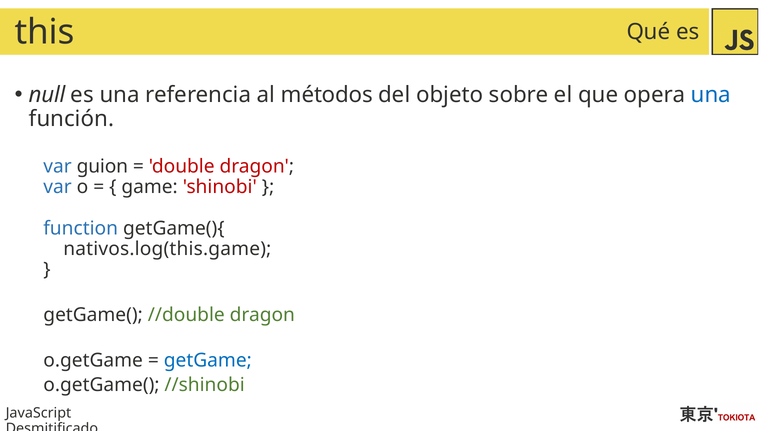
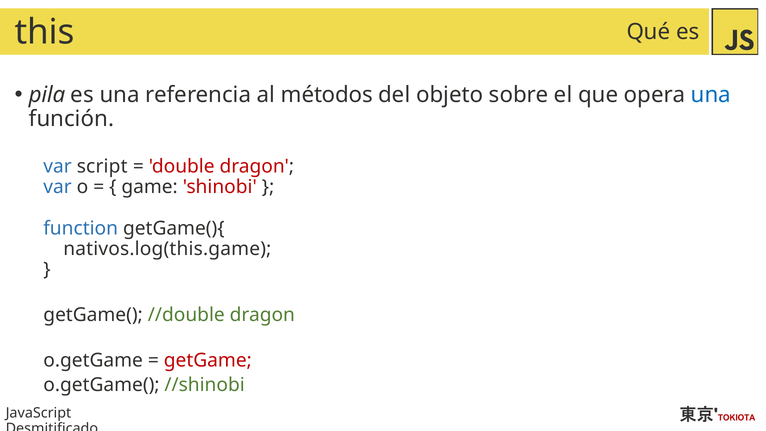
null: null -> pila (47, 95)
guion: guion -> script (102, 166)
getGame colour: blue -> red (208, 360)
